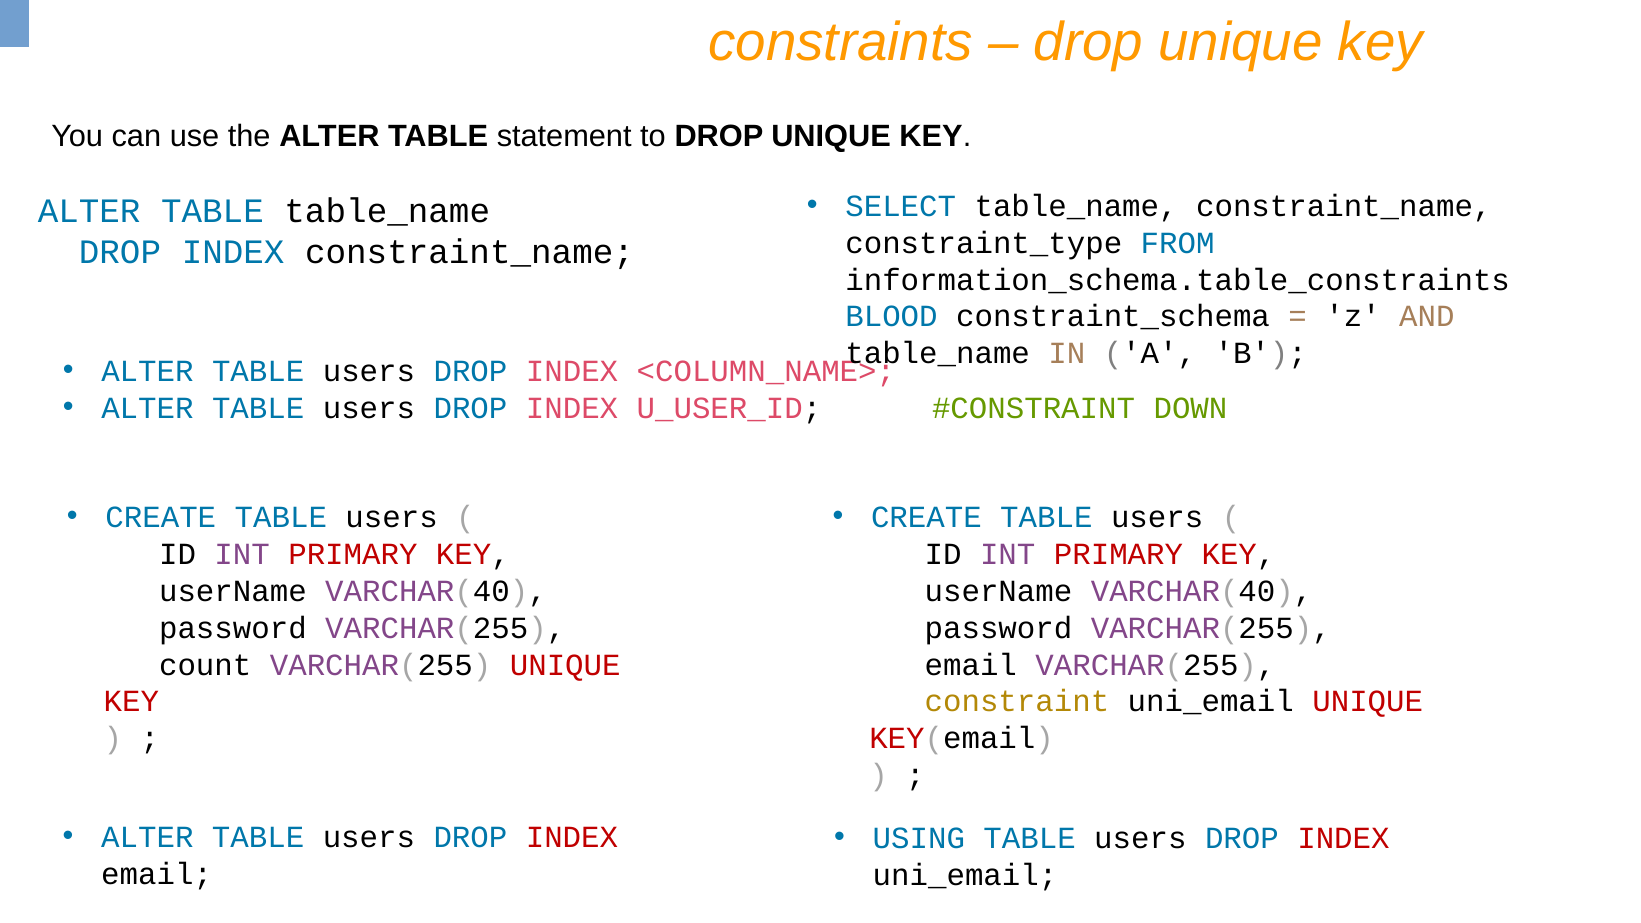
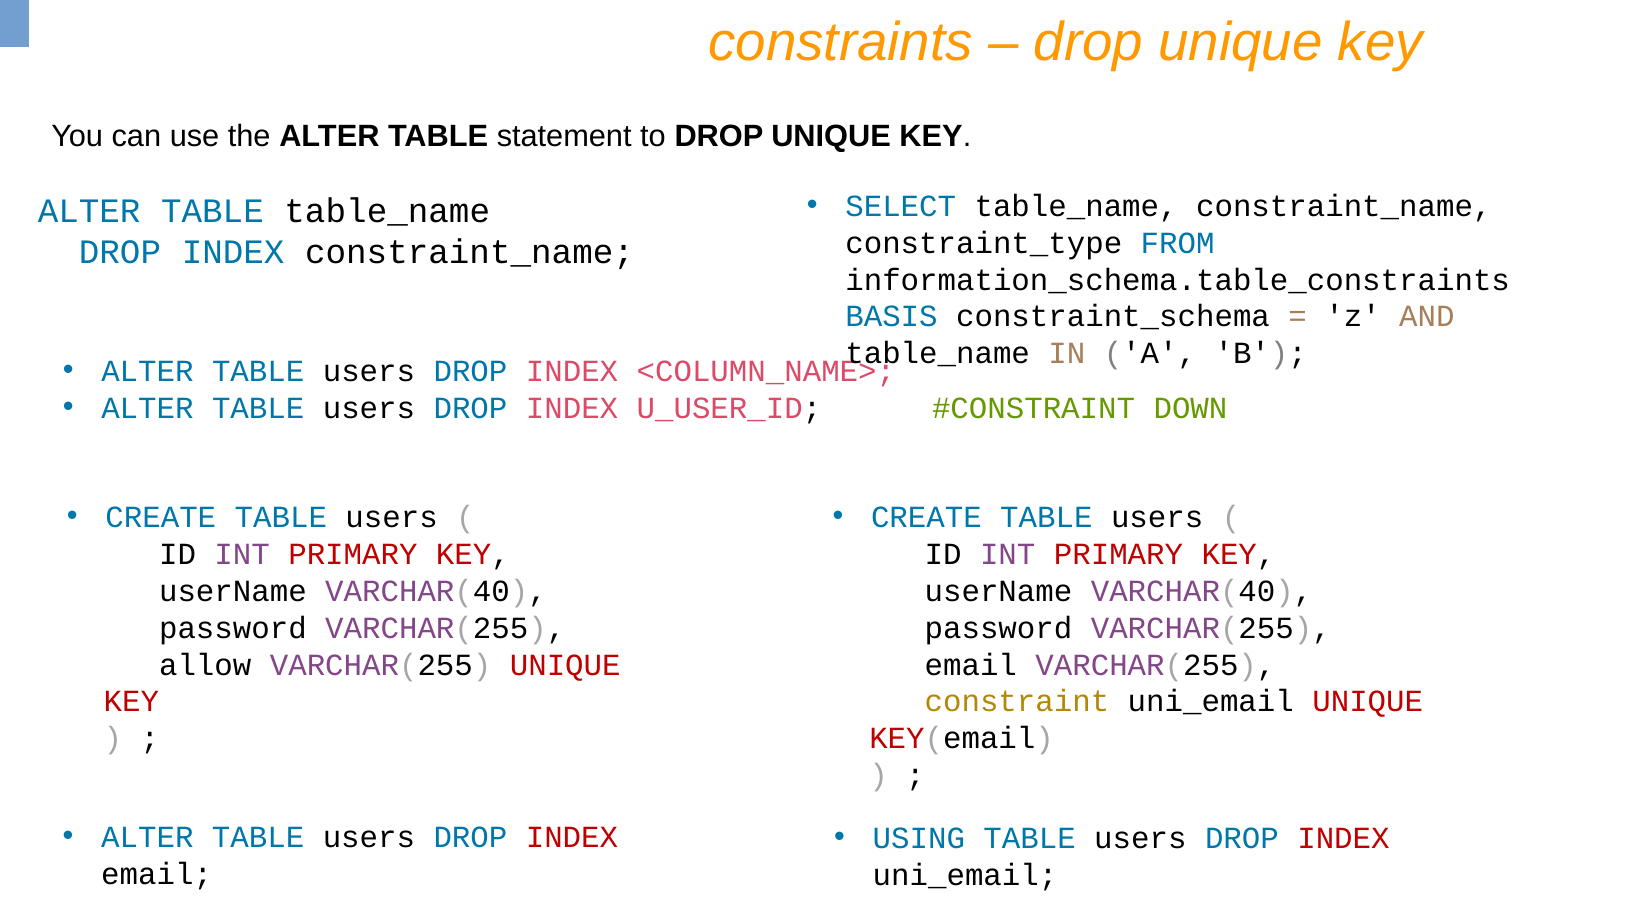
BLOOD: BLOOD -> BASIS (891, 317)
count: count -> allow (205, 665)
